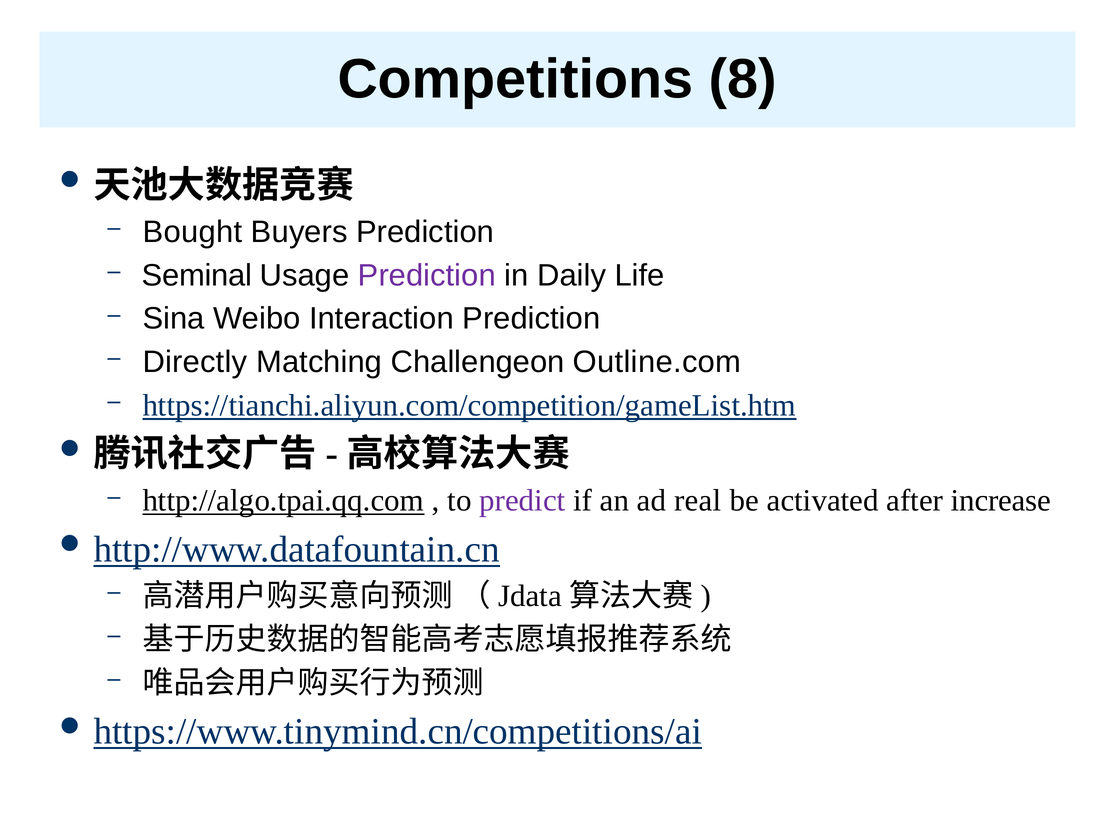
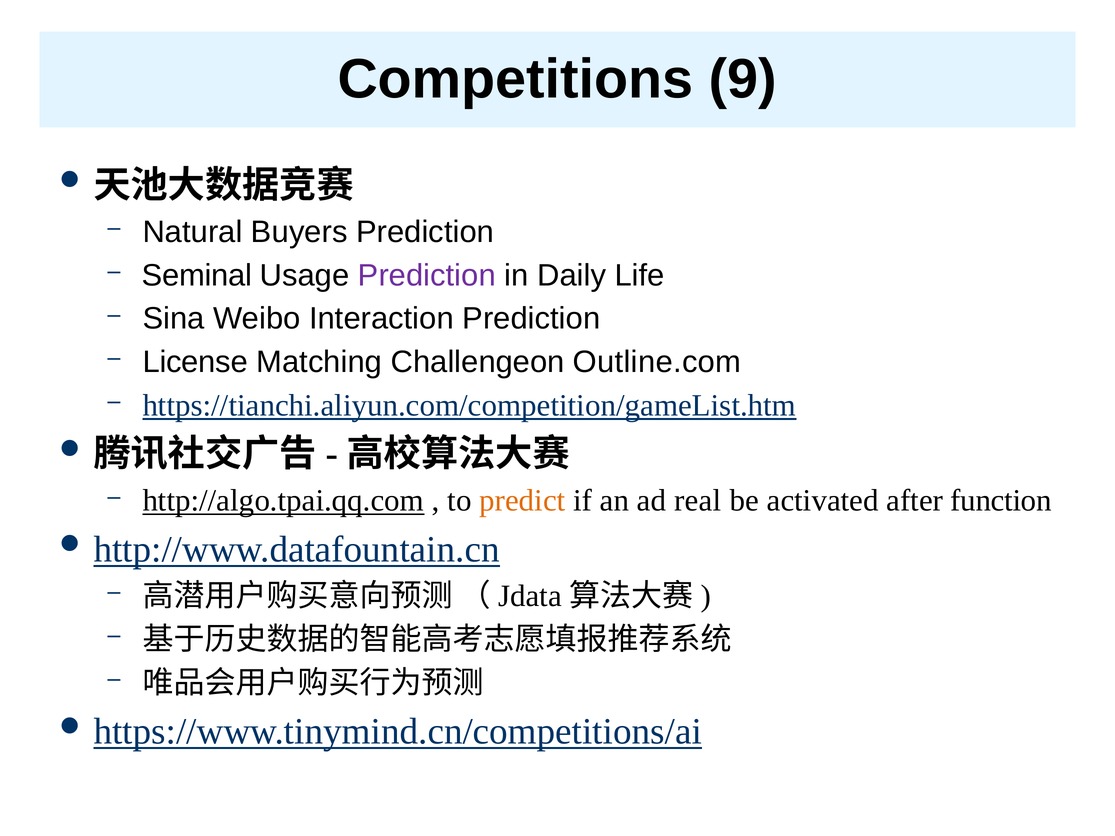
8: 8 -> 9 (743, 79)
Bought: Bought -> Natural (193, 232)
Directly: Directly -> License (195, 362)
predict colour: purple -> orange (522, 501)
increase: increase -> function (1001, 501)
